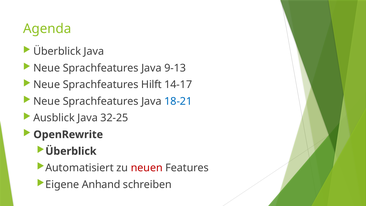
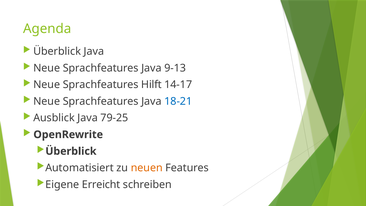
32-25: 32-25 -> 79-25 (114, 118)
neuen colour: red -> orange (147, 168)
Anhand: Anhand -> Erreicht (101, 184)
